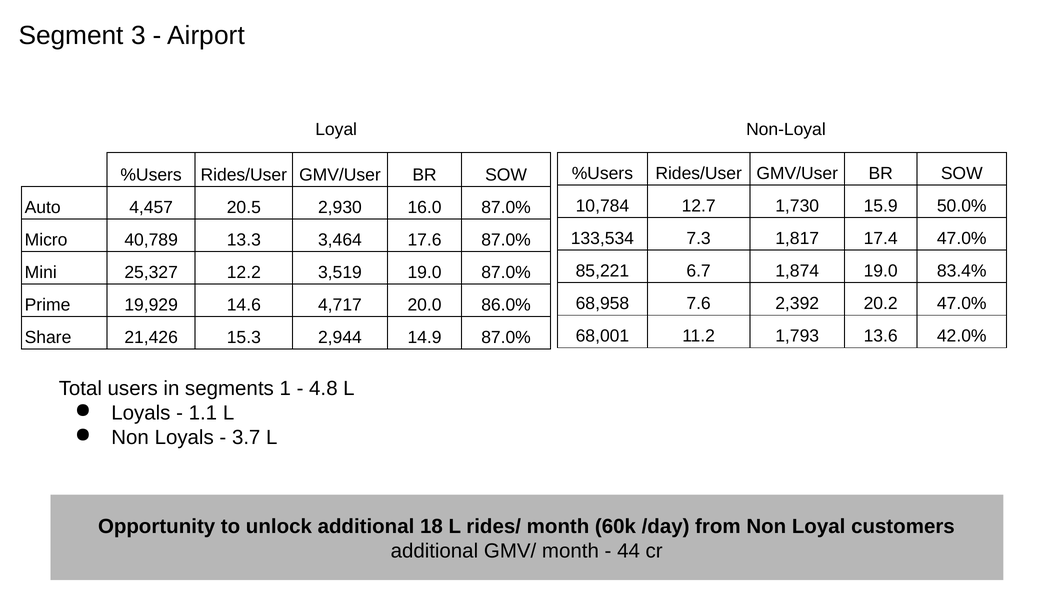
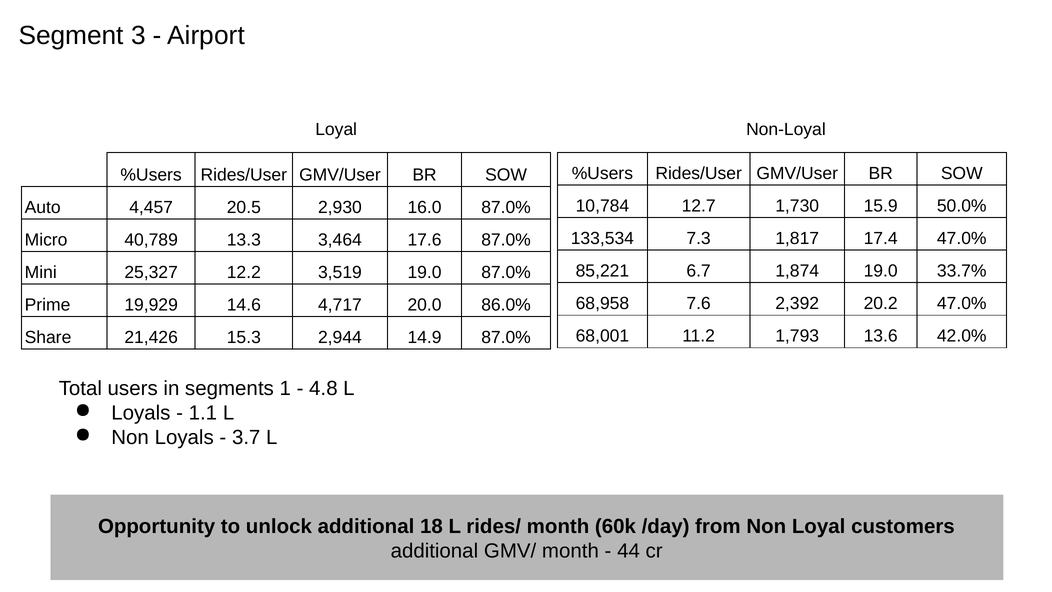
83.4%: 83.4% -> 33.7% (962, 271)
